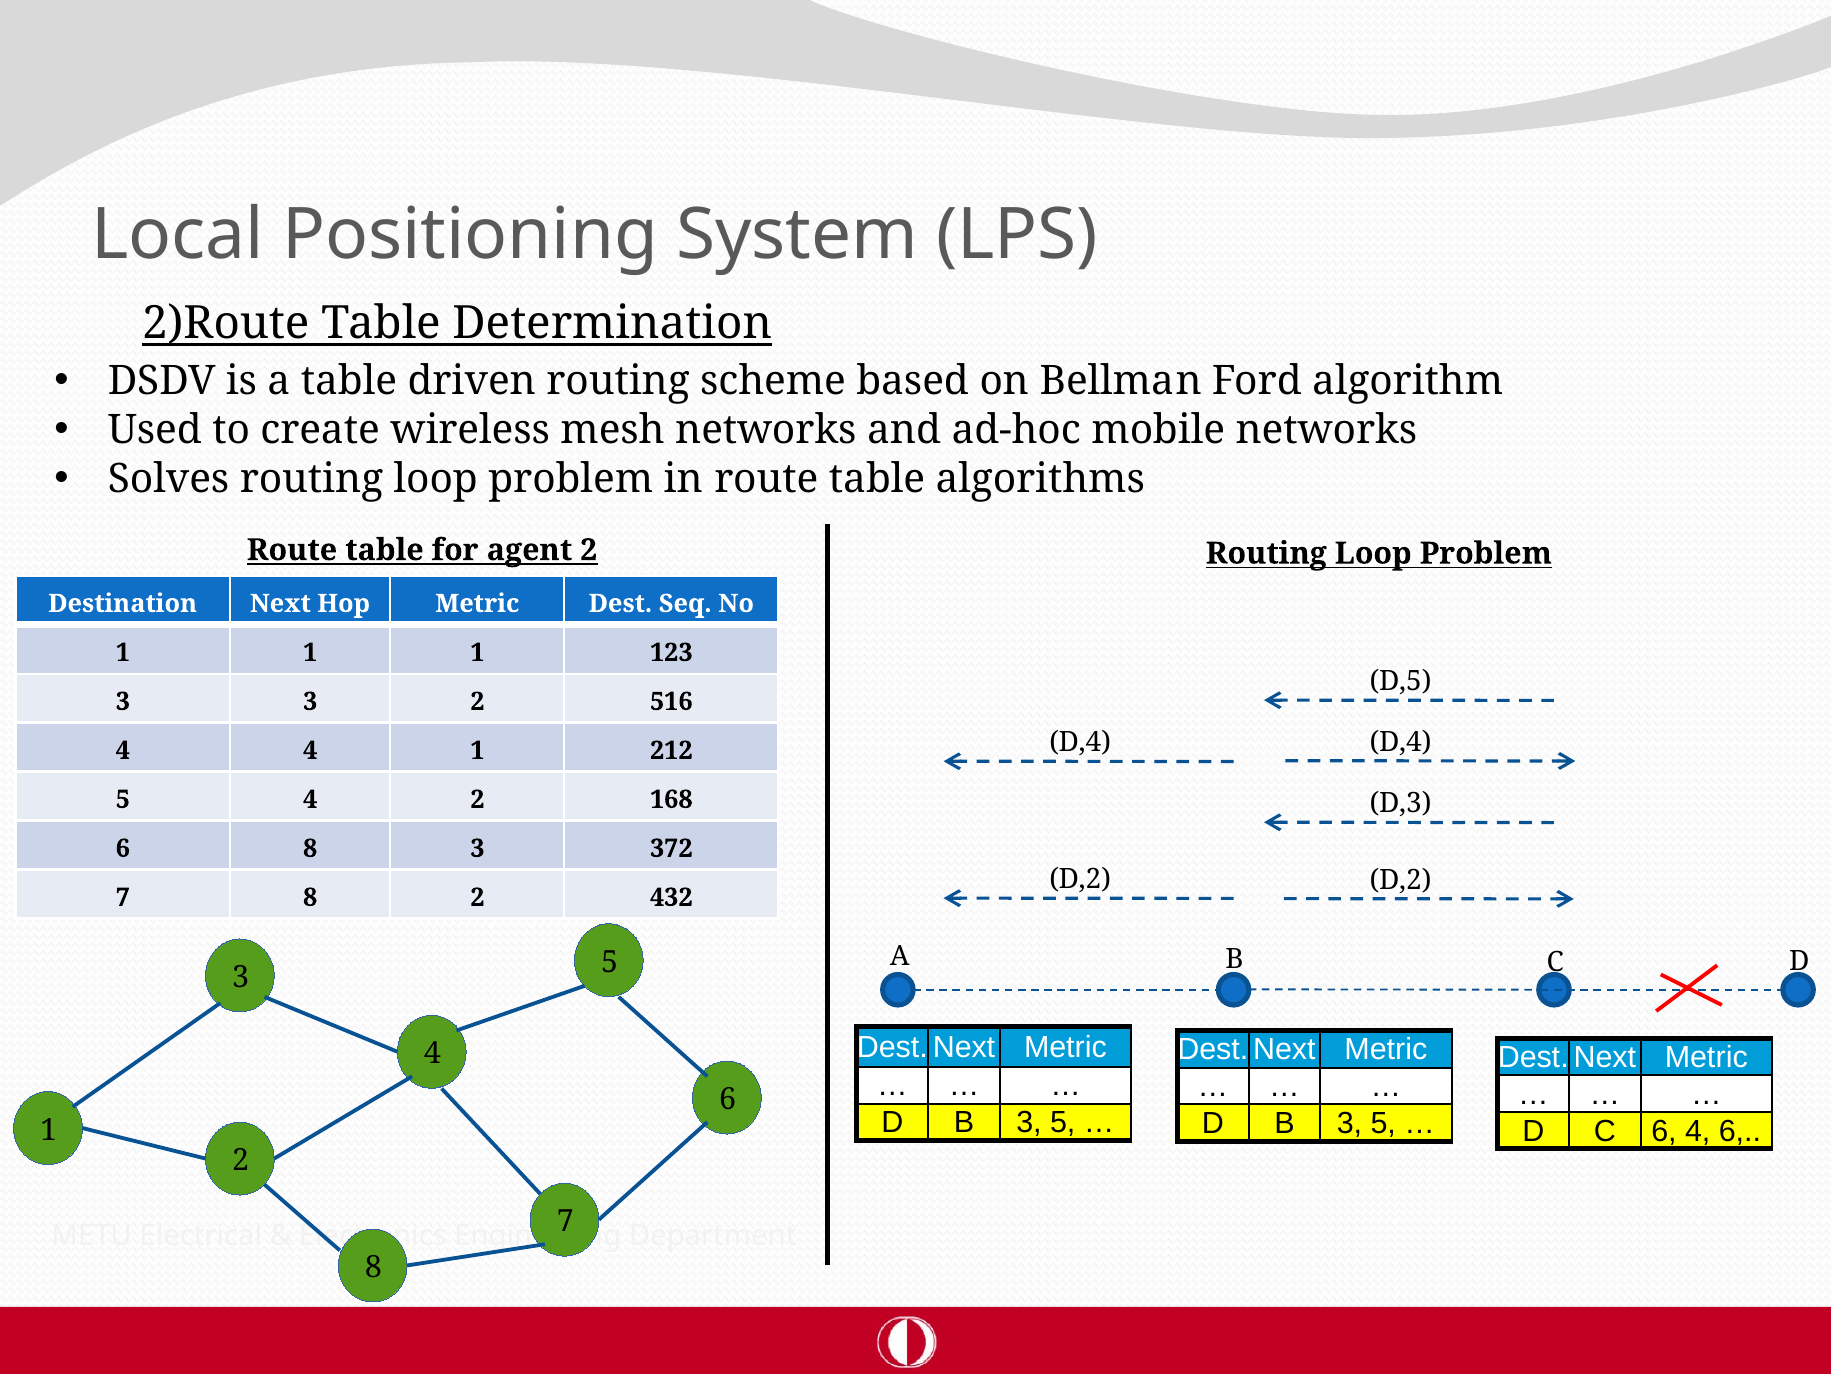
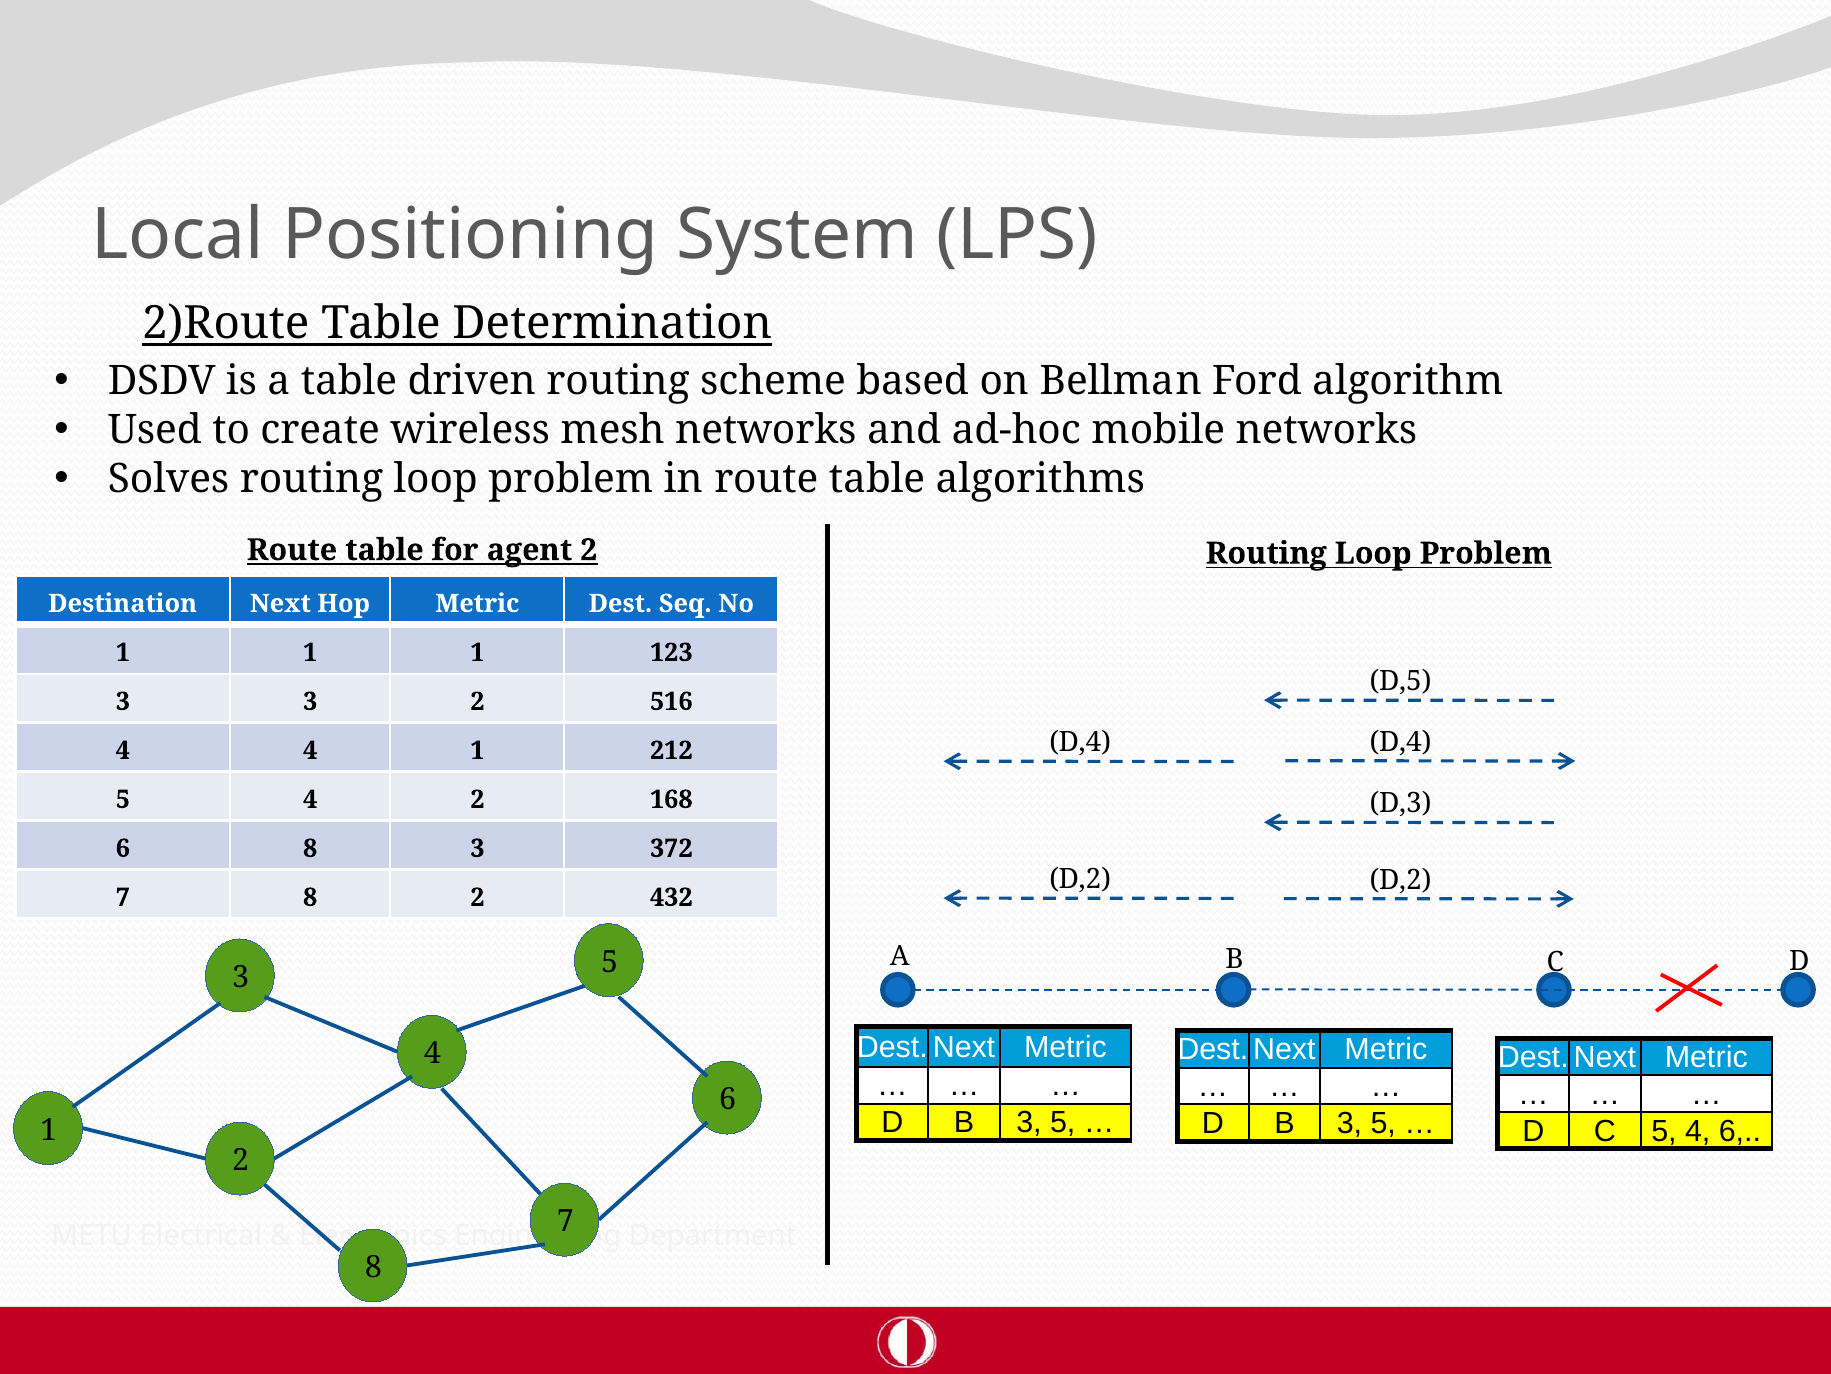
C 6: 6 -> 5 (1664, 1130)
